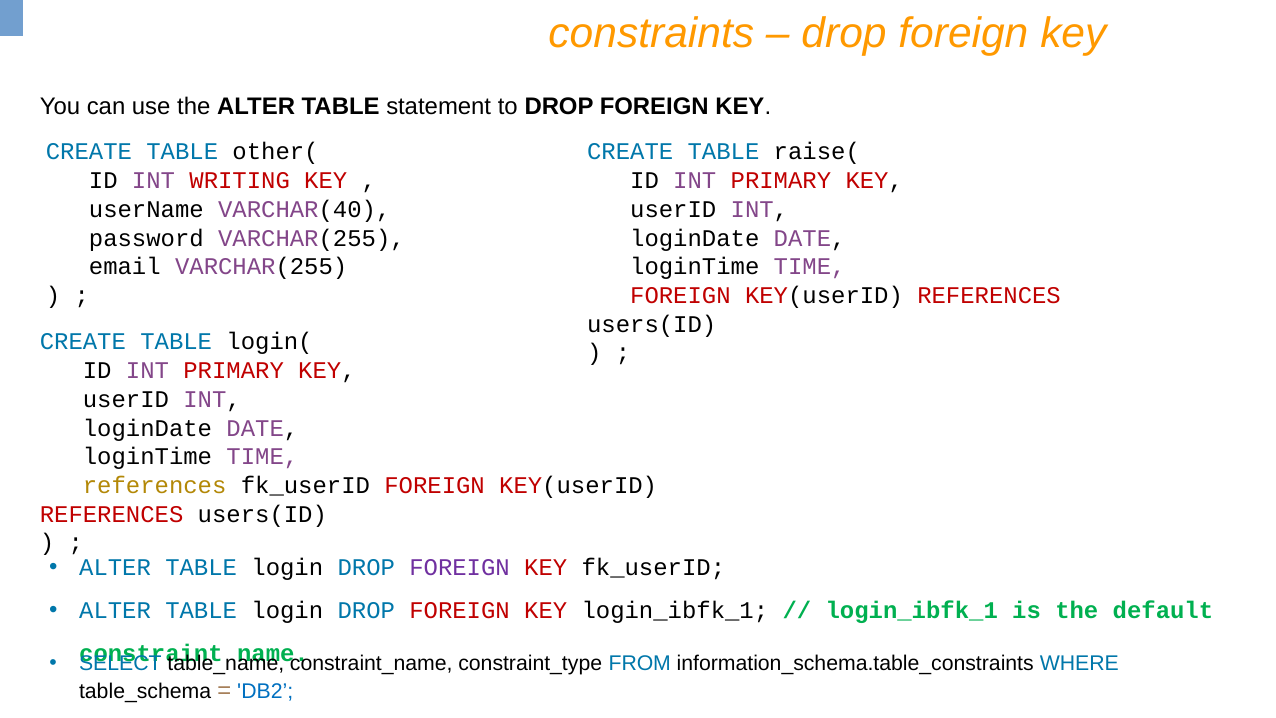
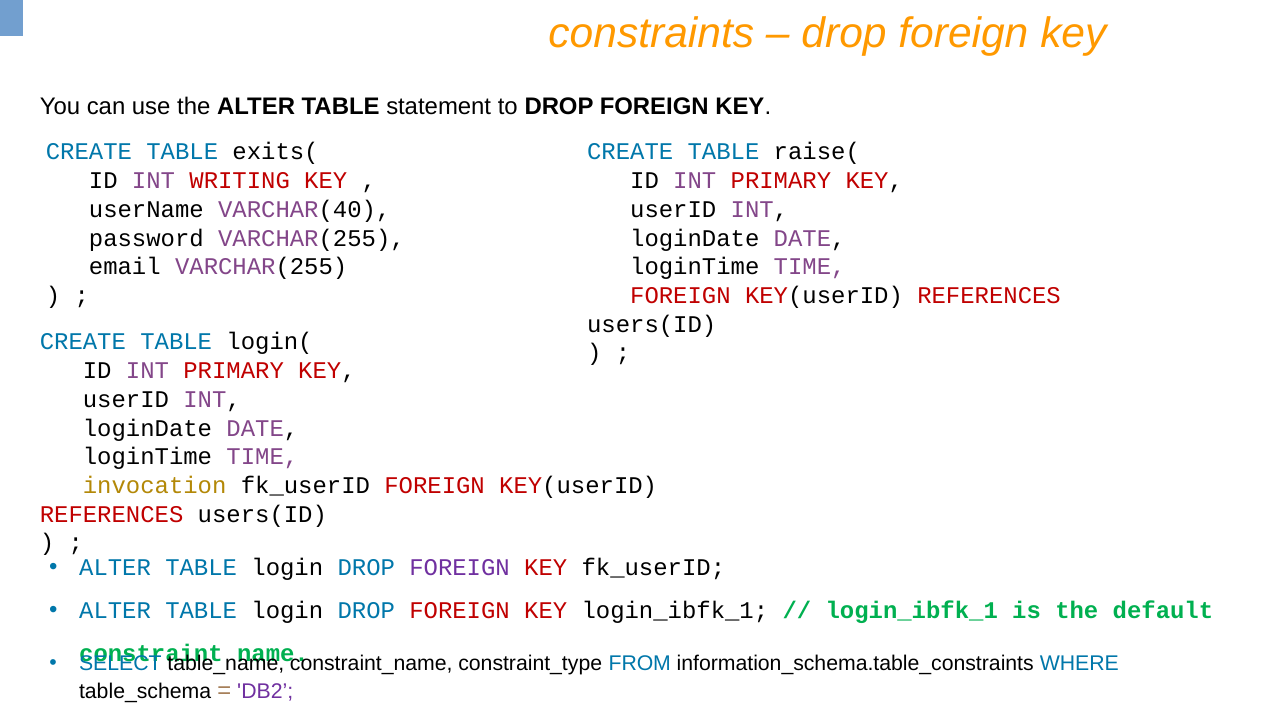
other(: other( -> exits( (276, 152)
references: references -> invocation (155, 485)
DB2 colour: blue -> purple (265, 691)
